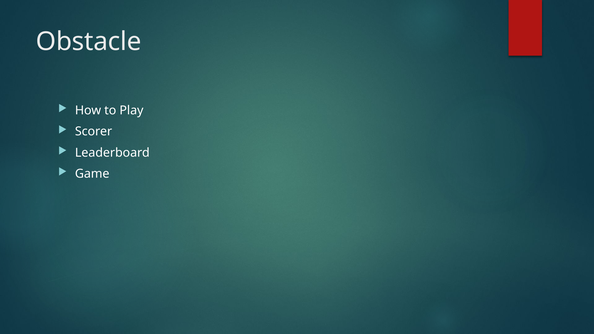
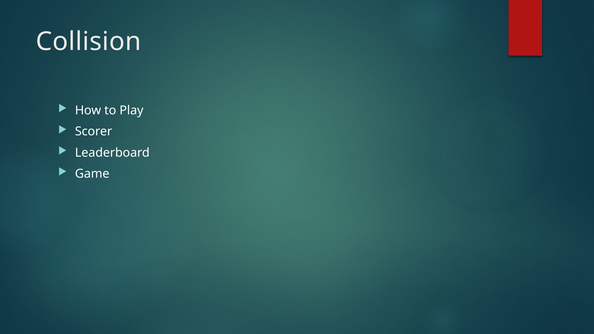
Obstacle: Obstacle -> Collision (89, 42)
